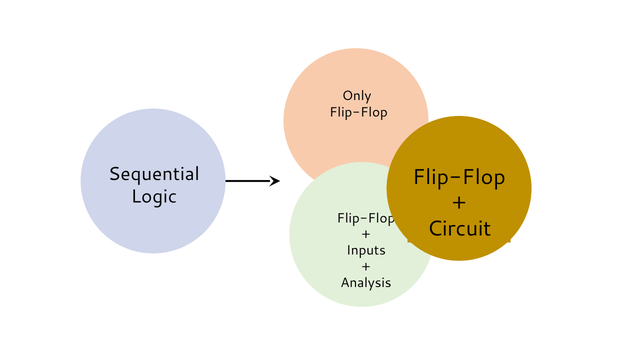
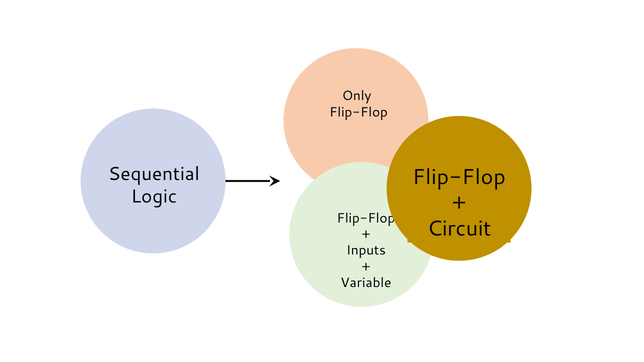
Analysis: Analysis -> Variable (366, 283)
